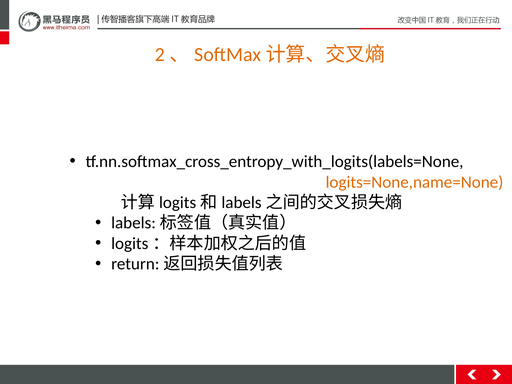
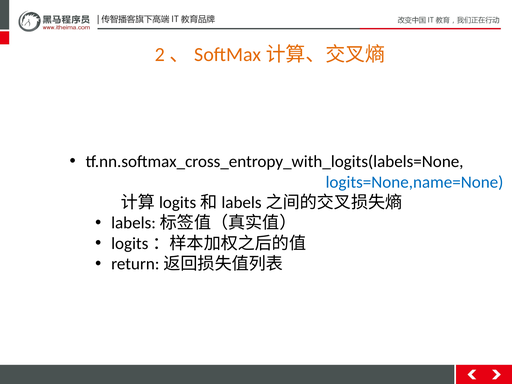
logits=None,name=None colour: orange -> blue (414, 182)
